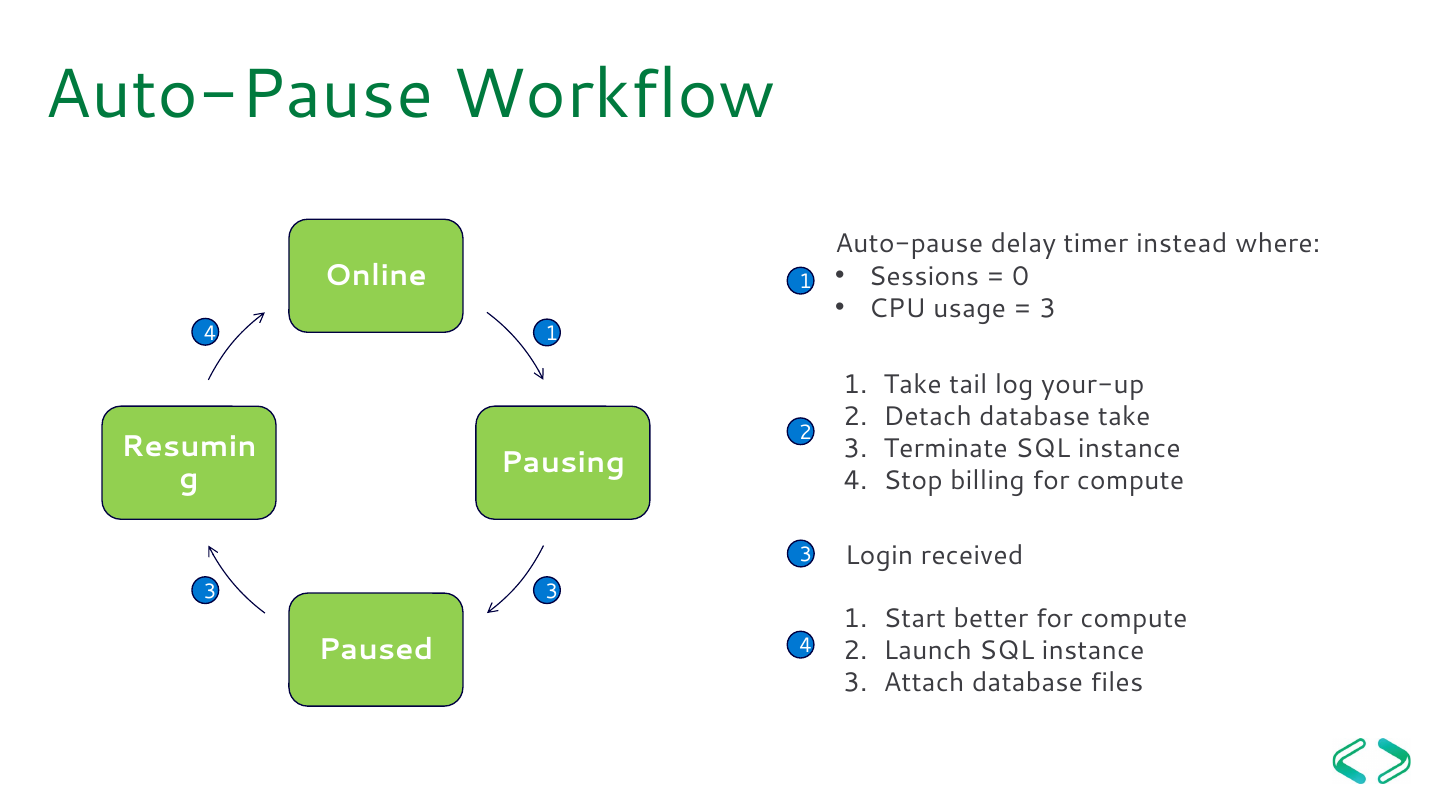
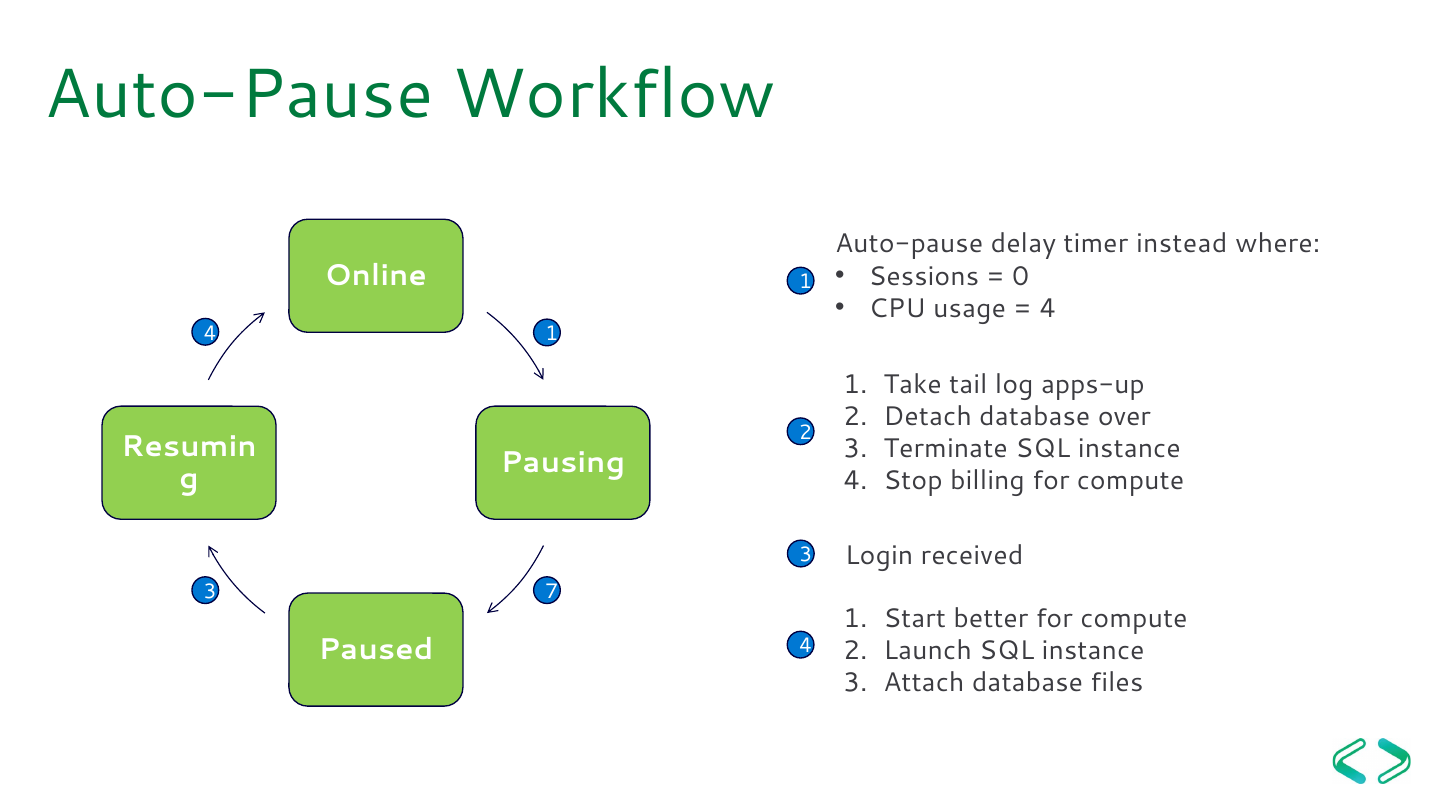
3: 3 -> 4 (1048, 308)
your-up: your-up -> apps-up (1093, 384)
database take: take -> over (1124, 417)
3 3: 3 -> 7 (552, 592)
